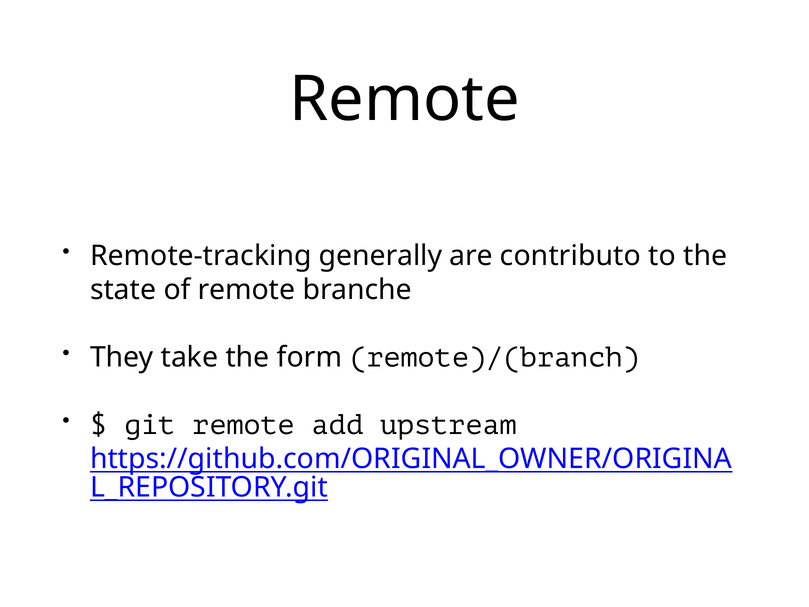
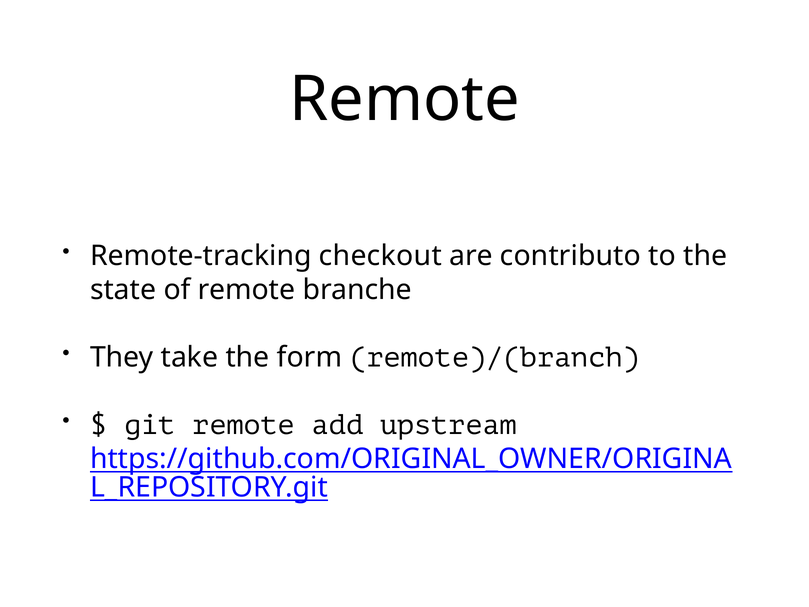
generally: generally -> checkout (380, 256)
